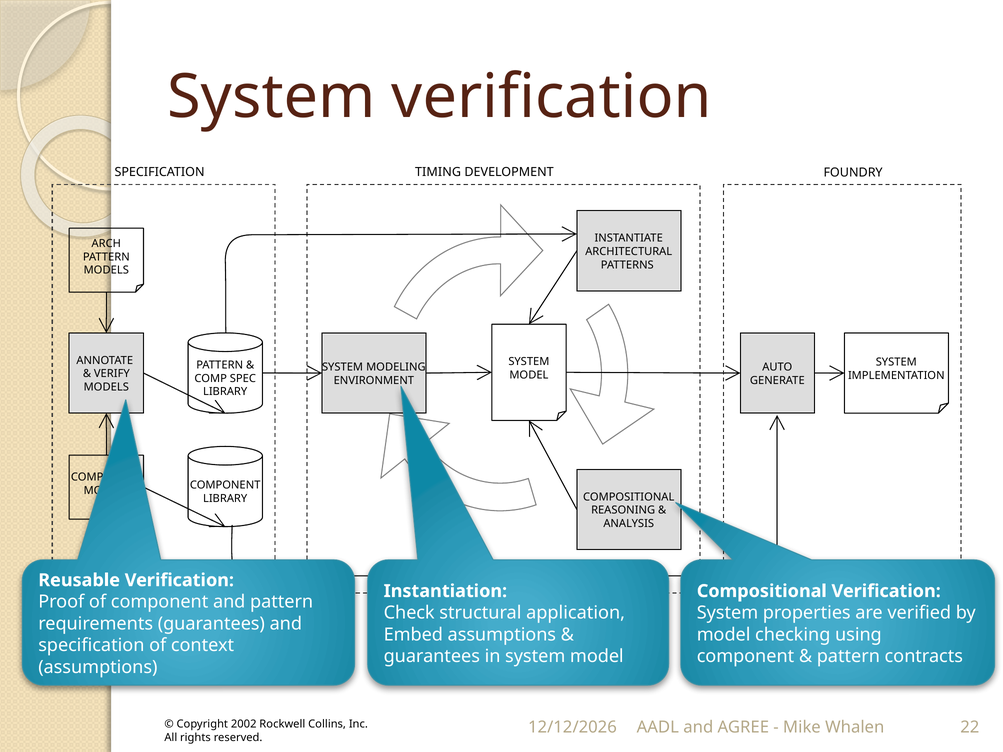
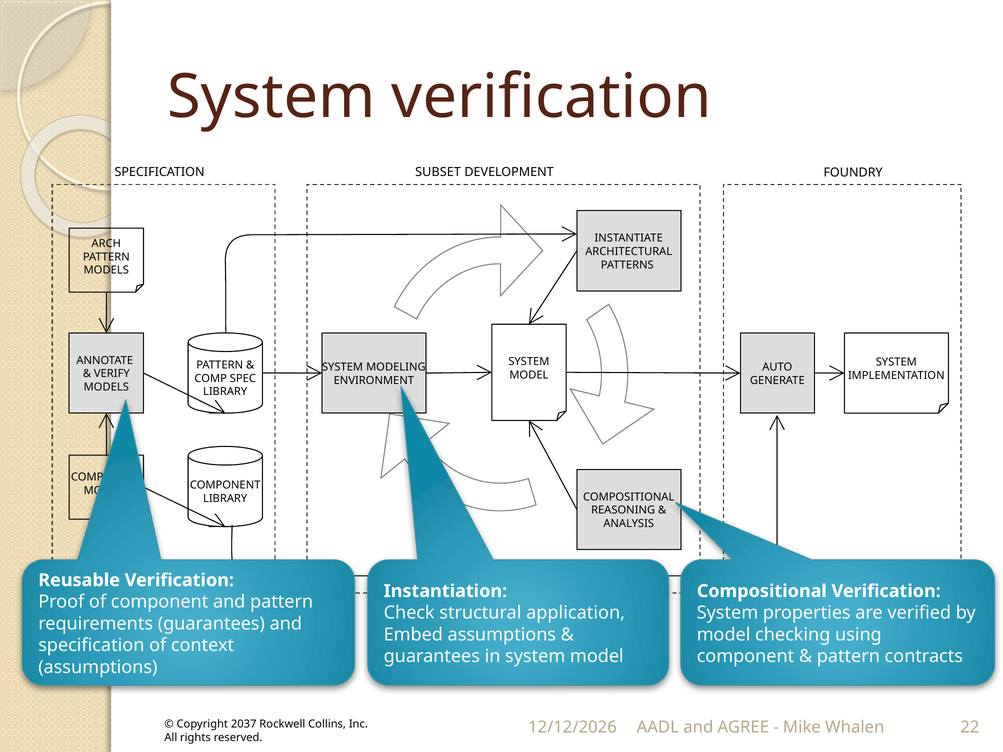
TIMING: TIMING -> SUBSET (438, 172)
2002: 2002 -> 2037 (244, 724)
